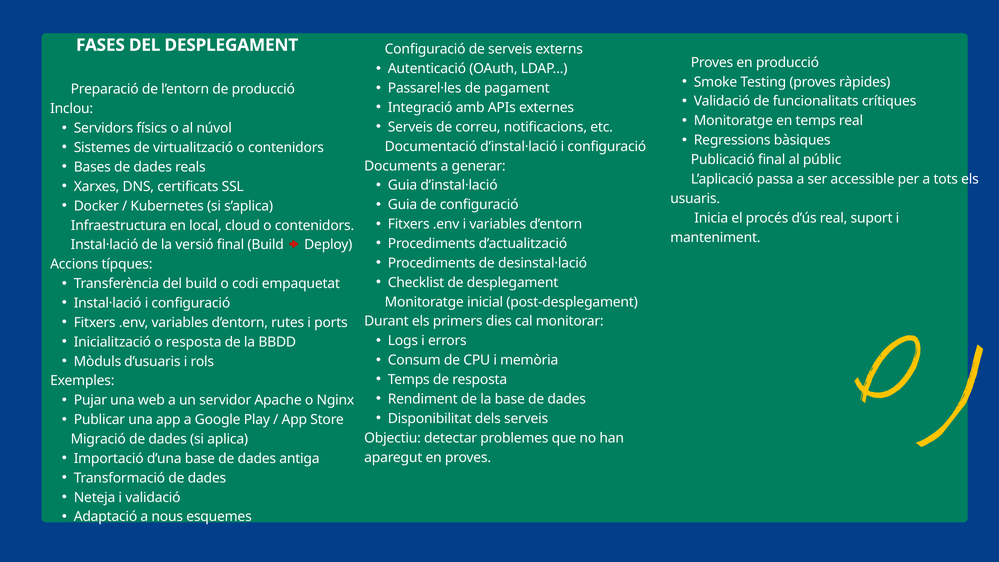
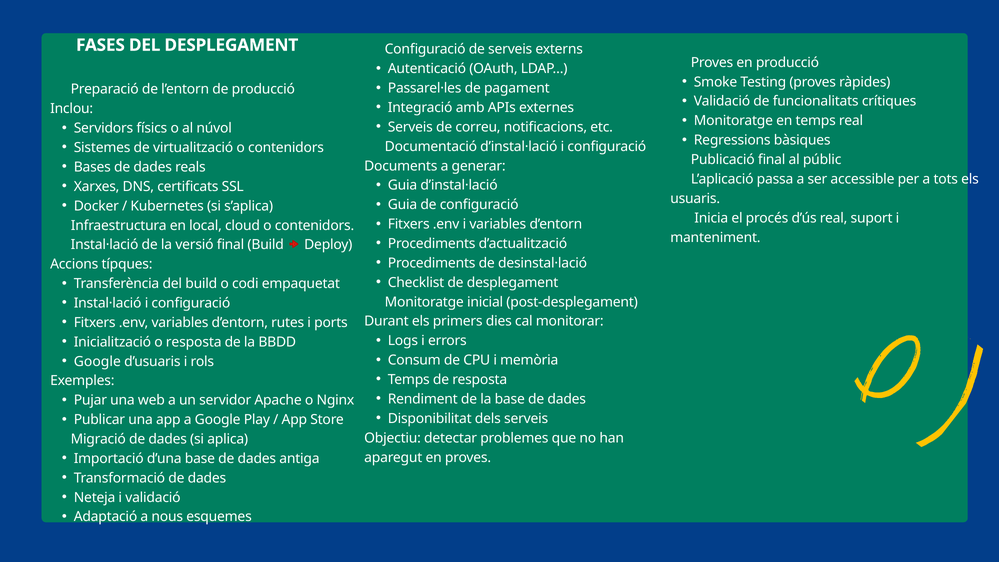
Mòduls: Mòduls -> Google (97, 361)
